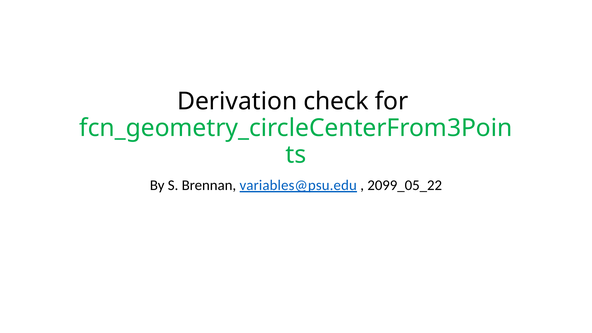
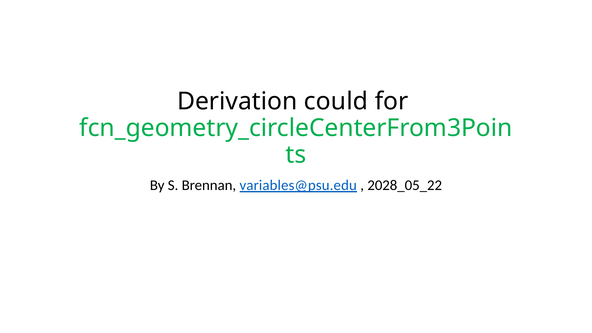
check: check -> could (336, 101)
2099_05_22: 2099_05_22 -> 2028_05_22 (405, 185)
